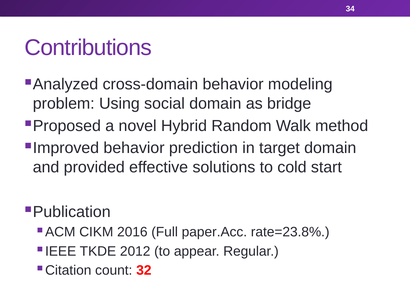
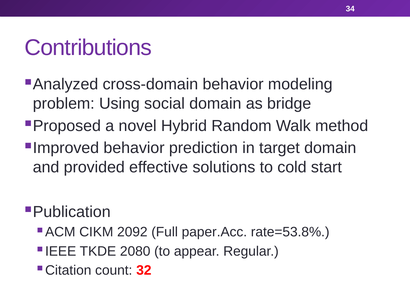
2016: 2016 -> 2092 (132, 232)
rate=23.8%: rate=23.8% -> rate=53.8% (290, 232)
2012: 2012 -> 2080 (135, 252)
